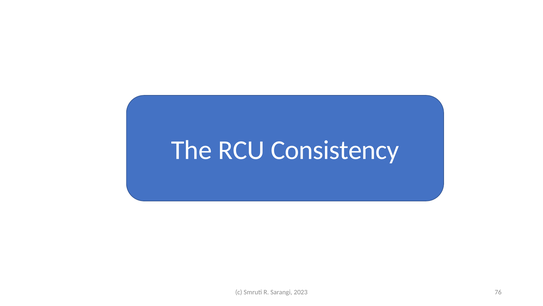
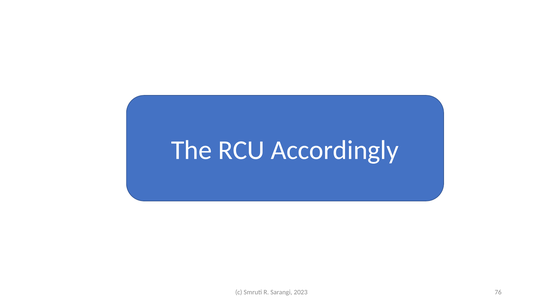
Consistency: Consistency -> Accordingly (335, 150)
